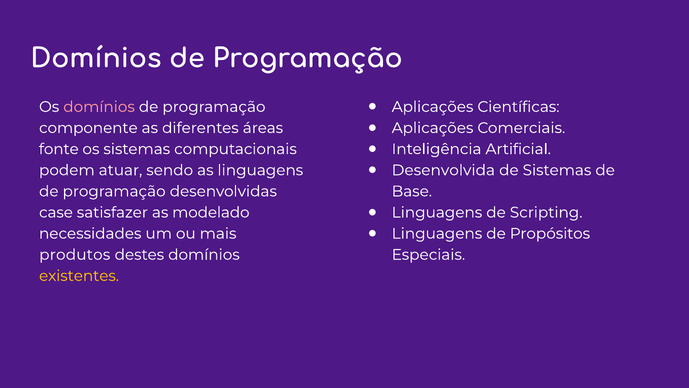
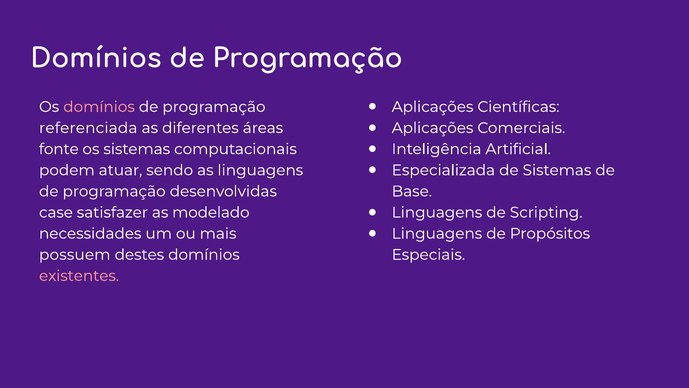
componente: componente -> referenciada (88, 128)
Desenvolvida: Desenvolvida -> Especializada (443, 170)
produtos: produtos -> possuem (75, 254)
existentes colour: yellow -> pink (79, 276)
